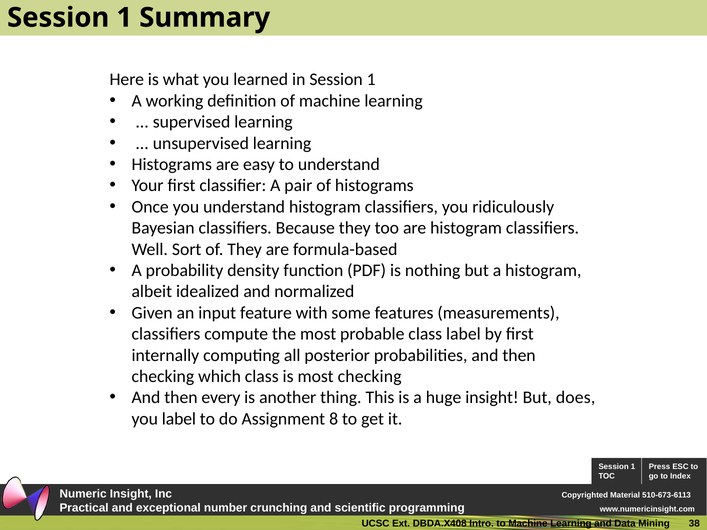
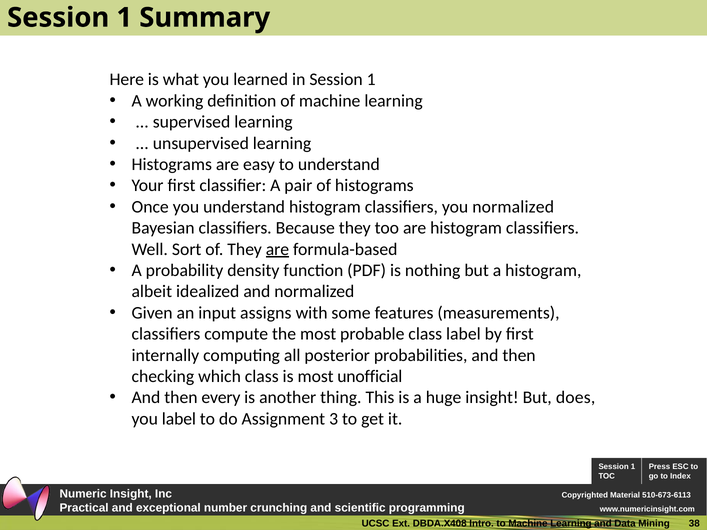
you ridiculously: ridiculously -> normalized (513, 207)
are underline: none -> present (277, 249)
feature: feature -> assigns (266, 313)
most checking: checking -> unofficial (370, 377)
8: 8 -> 3 (334, 419)
